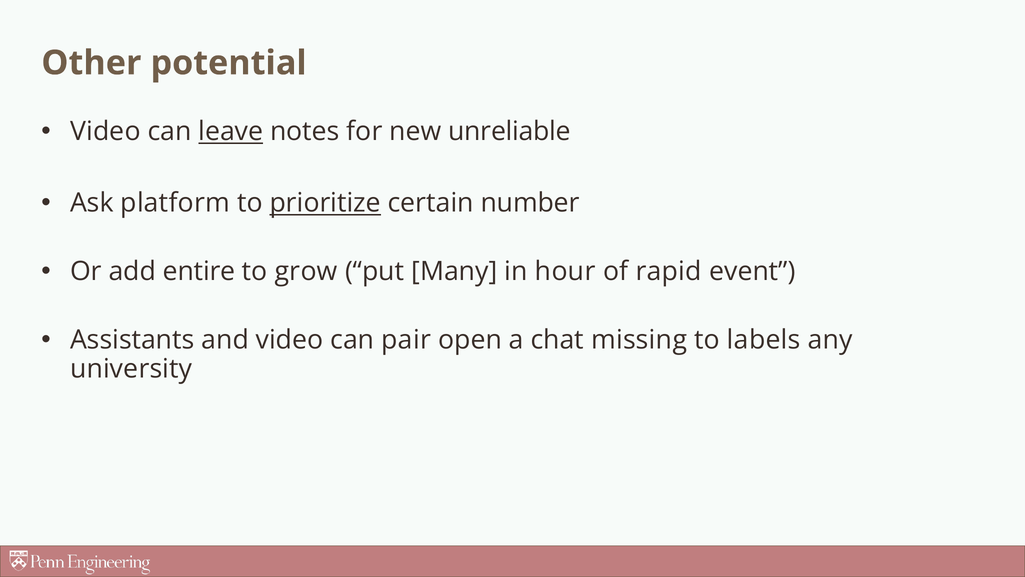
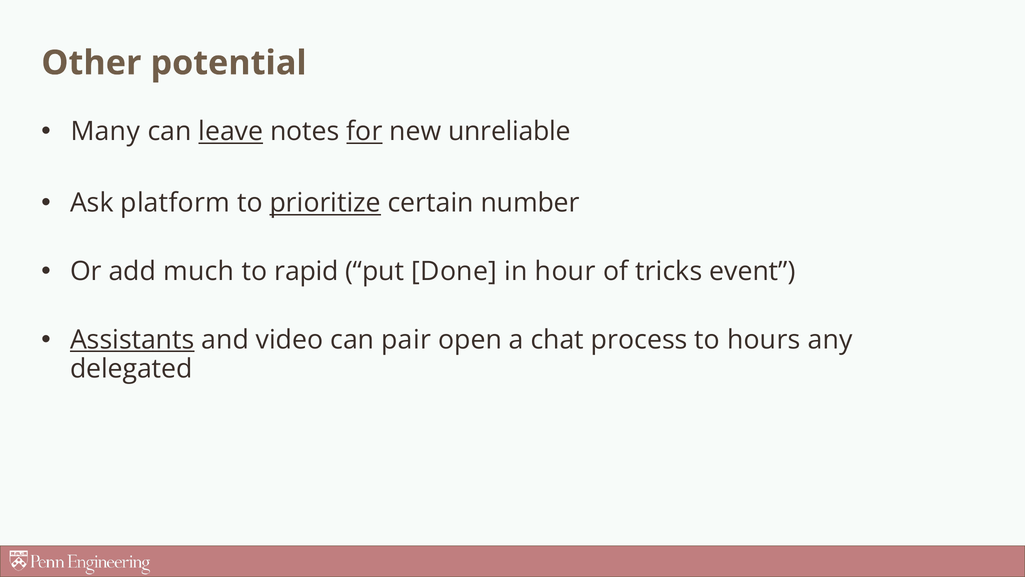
Video: Video -> Many (105, 131)
for underline: none -> present (364, 131)
entire: entire -> much (199, 271)
grow: grow -> rapid (306, 271)
Many: Many -> Done (454, 271)
rapid: rapid -> tricks (669, 271)
Assistants underline: none -> present (132, 340)
missing: missing -> process (639, 340)
labels: labels -> hours (764, 340)
university: university -> delegated (131, 368)
